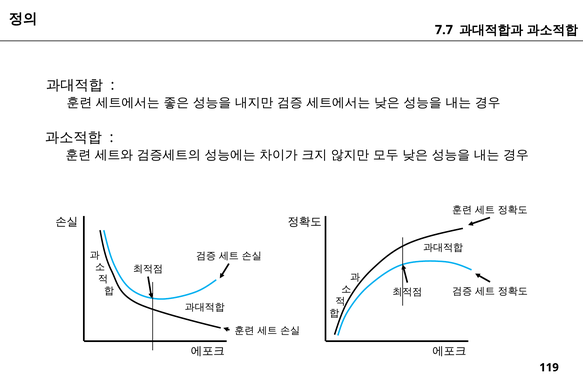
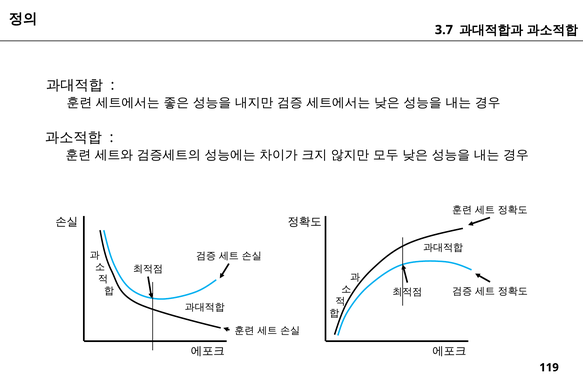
7.7: 7.7 -> 3.7 (444, 30)
